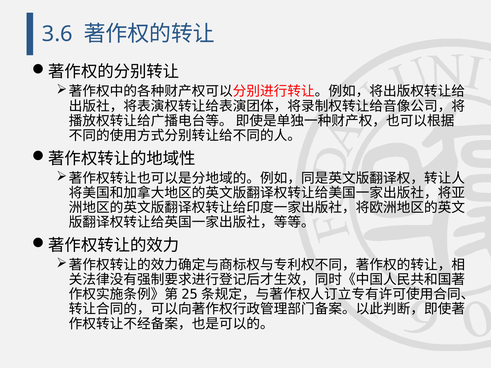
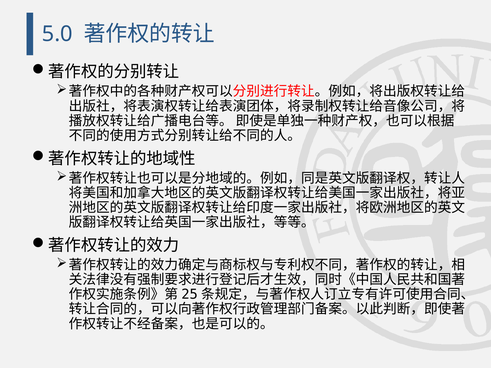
3.6: 3.6 -> 5.0 (57, 34)
